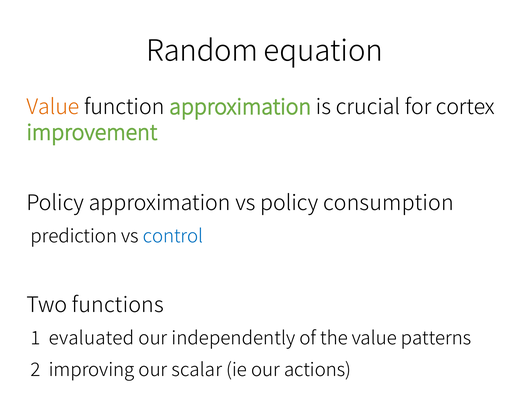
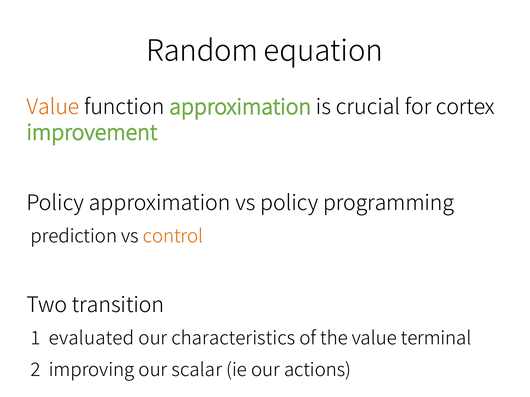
consumption: consumption -> programming (389, 203)
control colour: blue -> orange (173, 237)
functions: functions -> transition (118, 305)
independently: independently -> characteristics (233, 339)
patterns: patterns -> terminal (436, 339)
